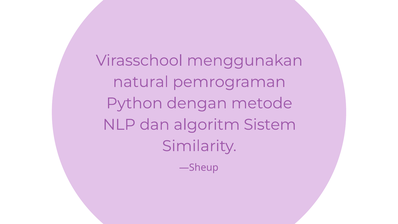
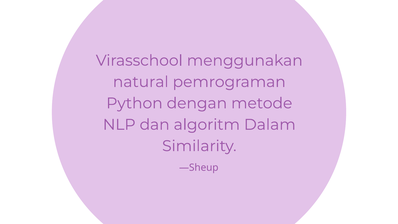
Sistem: Sistem -> Dalam (270, 125)
